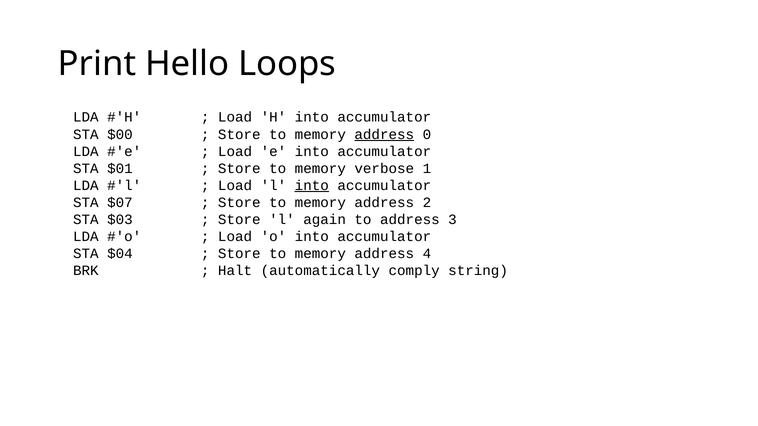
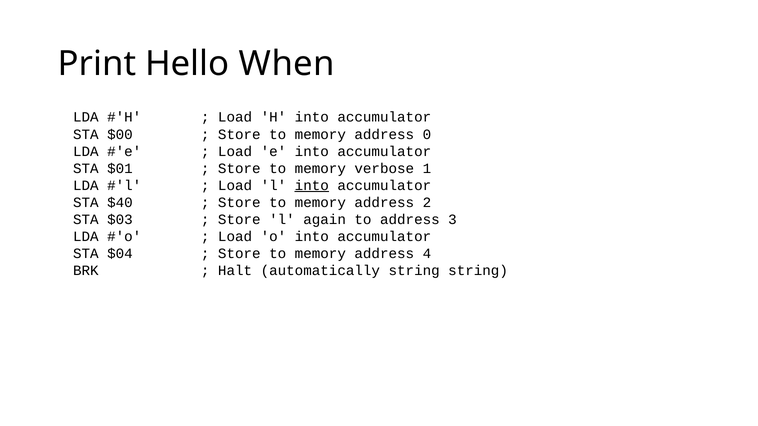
Loops: Loops -> When (287, 64)
address underline: present -> none (384, 134)
$07: $07 -> $40 (120, 203)
automatically comply: comply -> string (414, 271)
